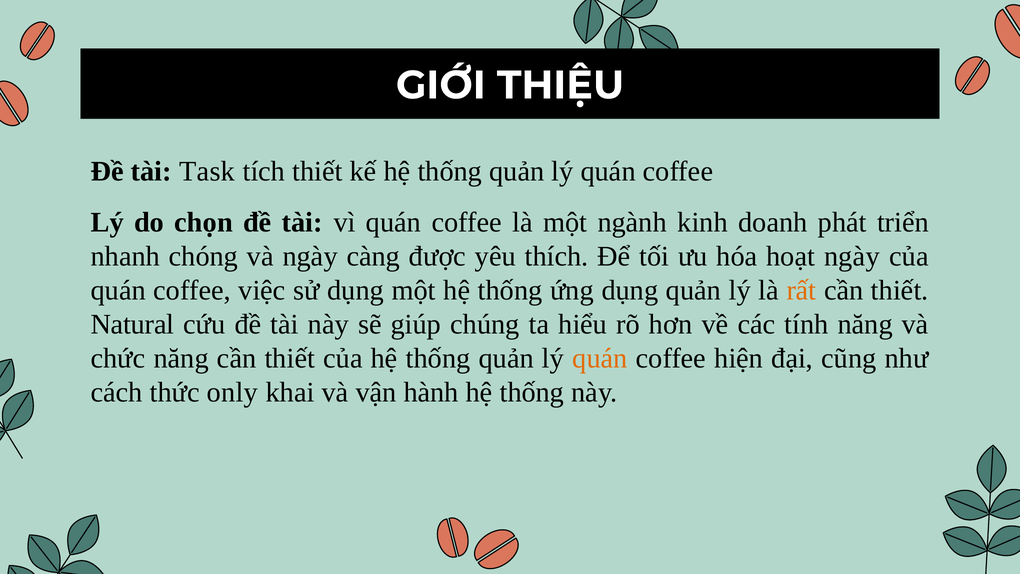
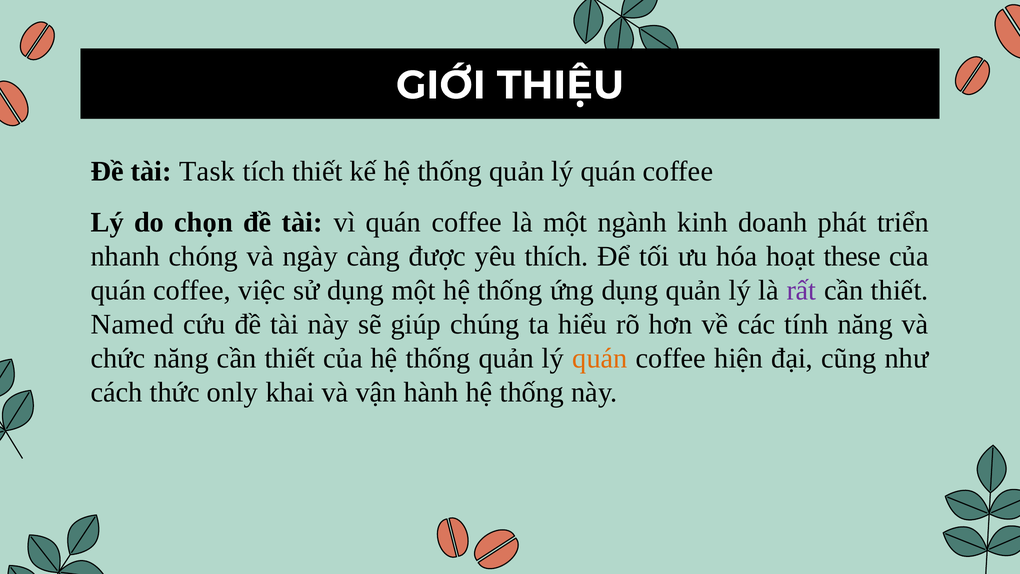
hoạt ngày: ngày -> these (852, 256)
rất colour: orange -> purple (801, 290)
Natural: Natural -> Named (132, 324)
